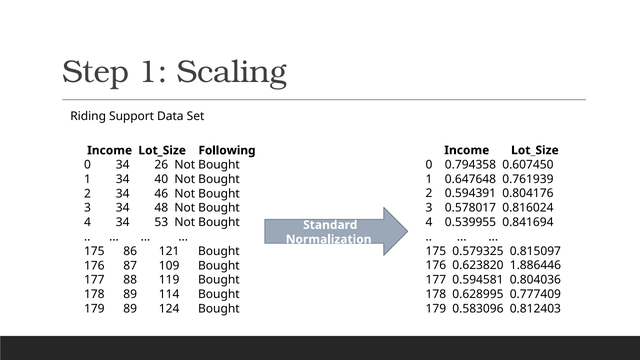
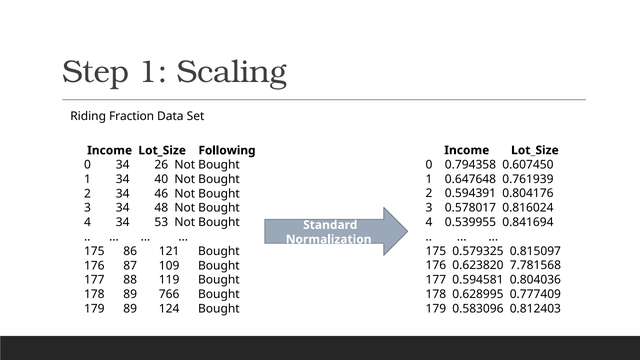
Support: Support -> Fraction (132, 116)
1.886446: 1.886446 -> 7.781568 (535, 265)
114: 114 -> 766 (169, 294)
